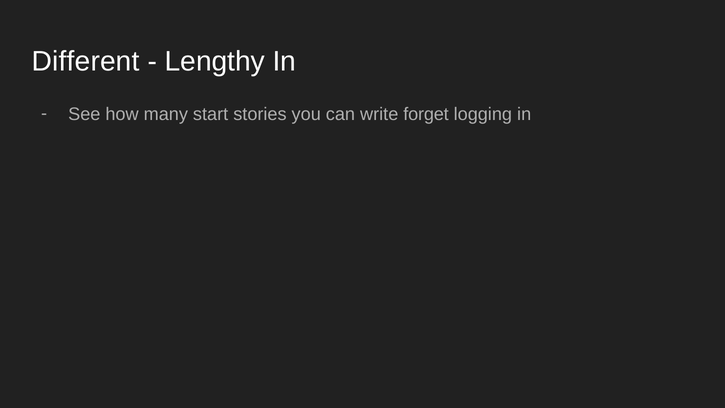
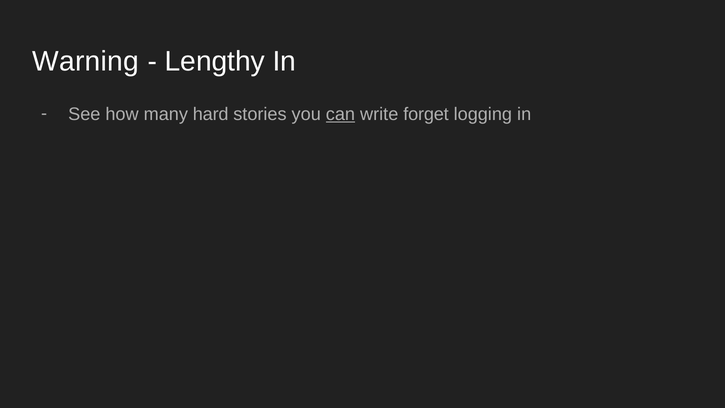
Different: Different -> Warning (86, 61)
start: start -> hard (211, 114)
can underline: none -> present (340, 114)
